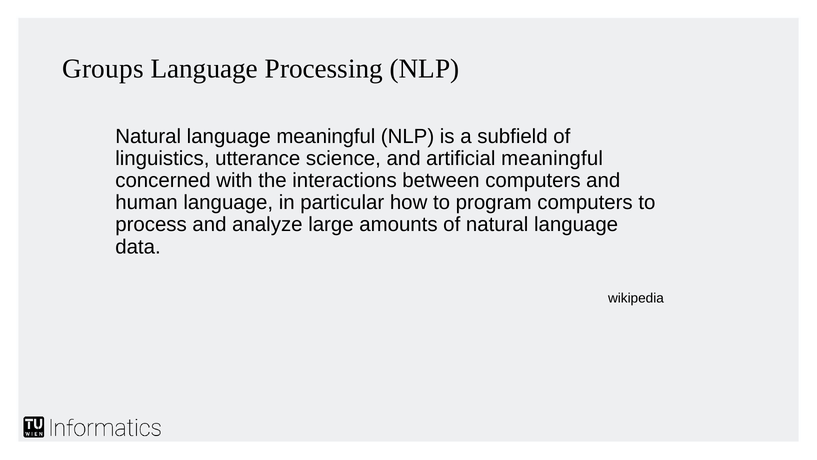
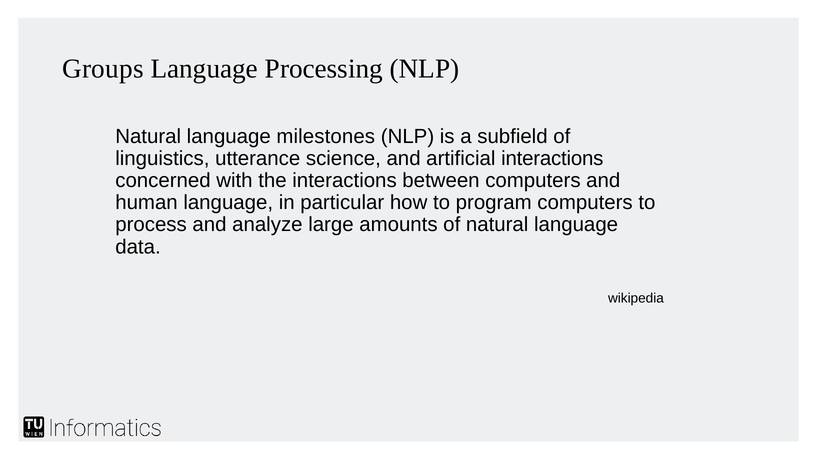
language meaningful: meaningful -> milestones (326, 136)
artificial meaningful: meaningful -> interactions (552, 158)
